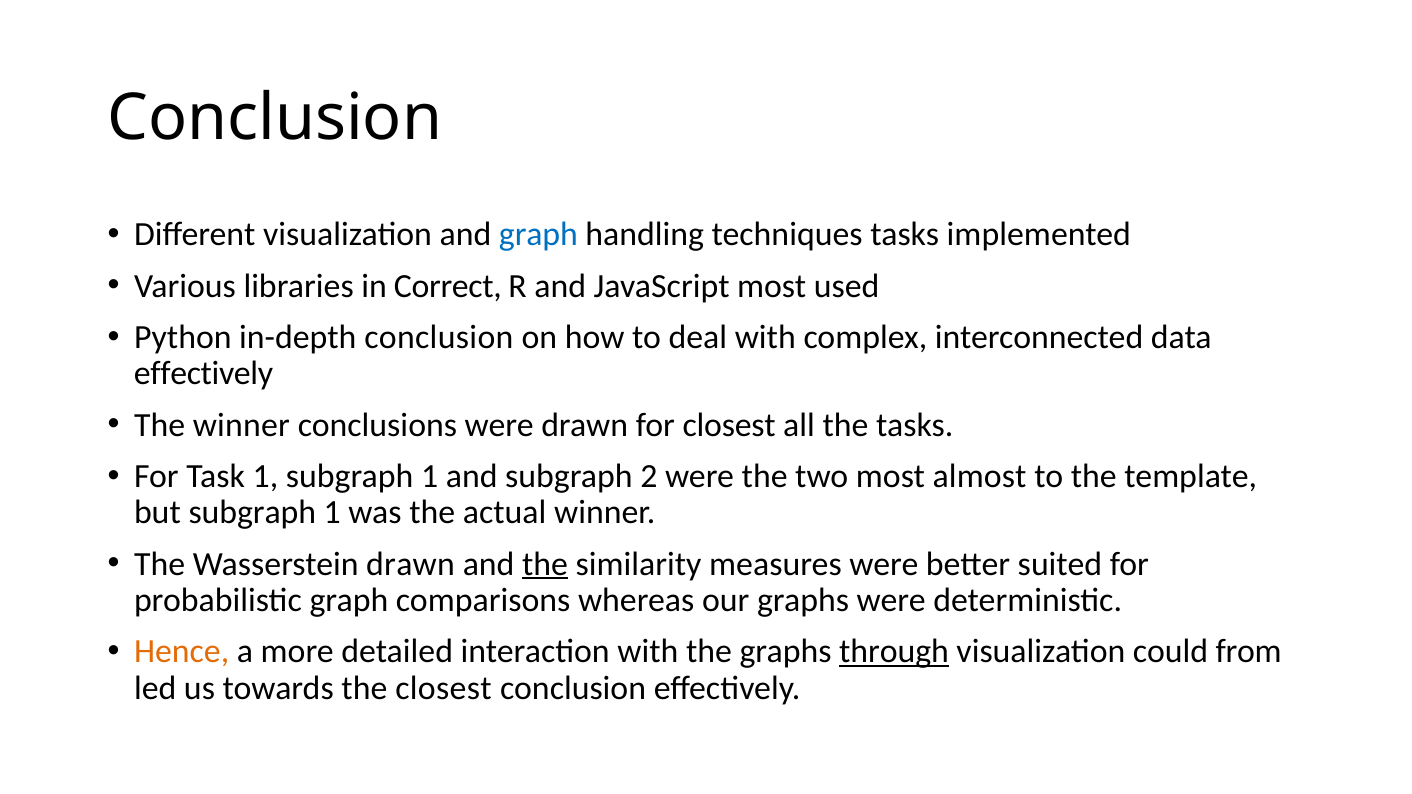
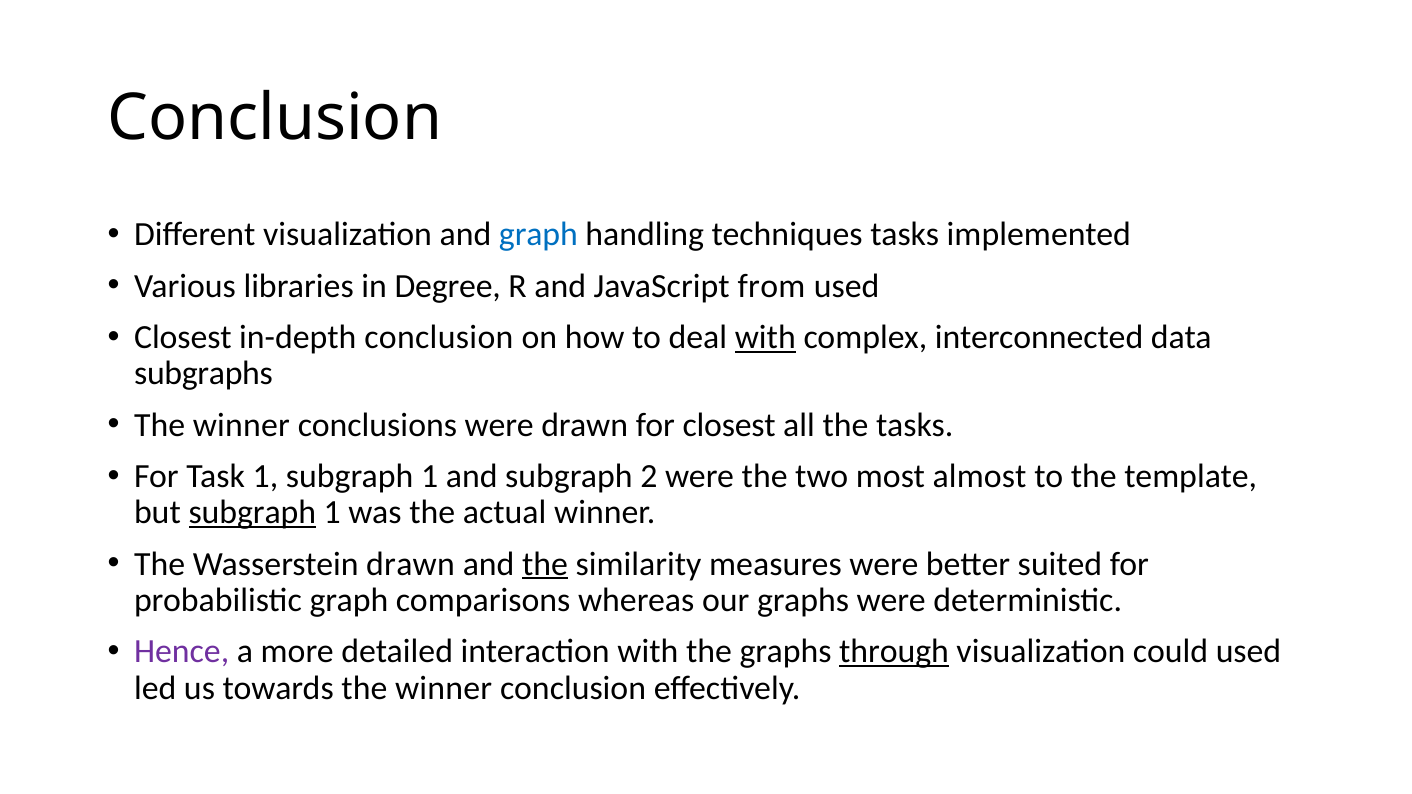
Correct: Correct -> Degree (448, 286)
JavaScript most: most -> from (772, 286)
Python: Python -> Closest (183, 337)
with underline: none -> present (765, 337)
effectively: effectively -> subgraphs (203, 374)
subgraph underline: none -> present (252, 513)
Hence colour: orange -> purple (182, 652)
could from: from -> used (1248, 652)
towards the closest: closest -> winner (444, 688)
